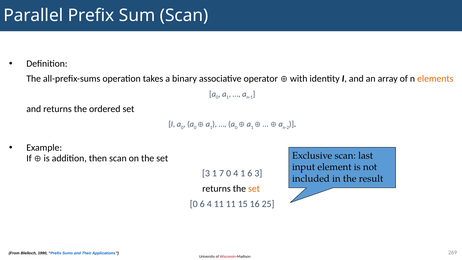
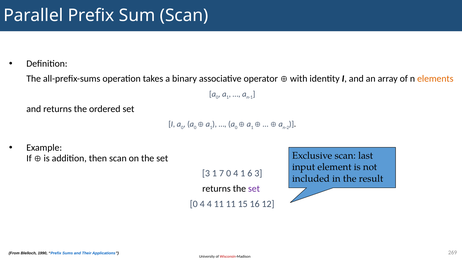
set colour: orange -> purple (254, 189)
6: 6 -> 4 (202, 204)
25: 25 -> 12 (268, 204)
